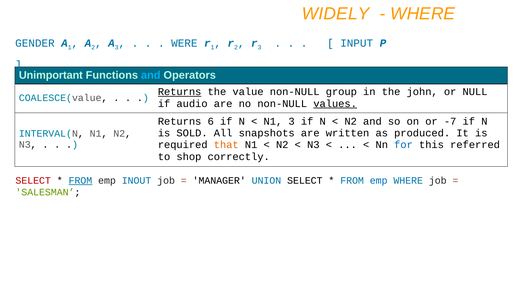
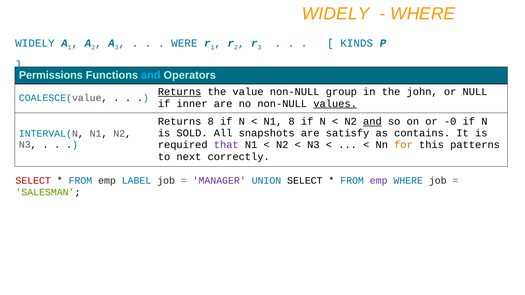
GENDER: GENDER -> WIDELY (35, 43)
INPUT: INPUT -> KINDS (357, 43)
Unimportant: Unimportant -> Permissions (51, 75)
audio: audio -> inner (192, 104)
Returns 6: 6 -> 8 (211, 122)
N1 3: 3 -> 8 (292, 122)
and underline: none -> present (372, 122)
-7: -7 -> -0 (450, 122)
written: written -> satisfy (348, 133)
produced: produced -> contains (422, 133)
that colour: orange -> purple (226, 145)
for colour: blue -> orange (403, 145)
referred: referred -> patterns (475, 145)
shop: shop -> next (189, 157)
FROM underline: present -> none (80, 181)
INOUT: INOUT -> LABEL (137, 181)
MANAGER colour: black -> purple (219, 181)
emp colour: blue -> purple (379, 181)
